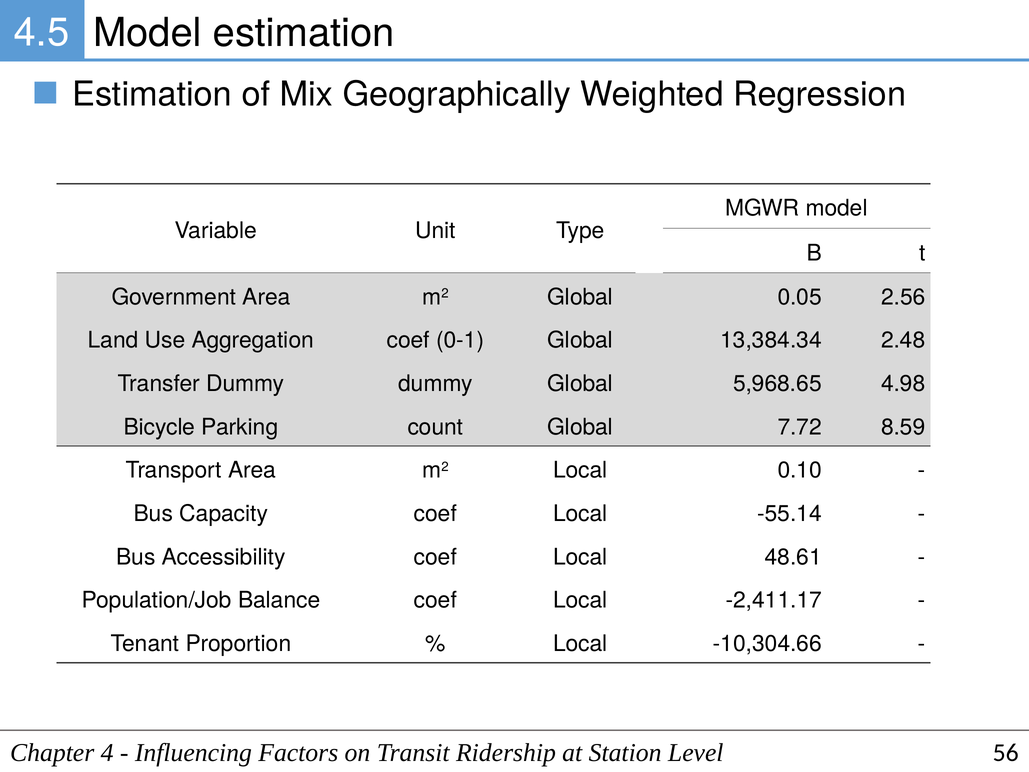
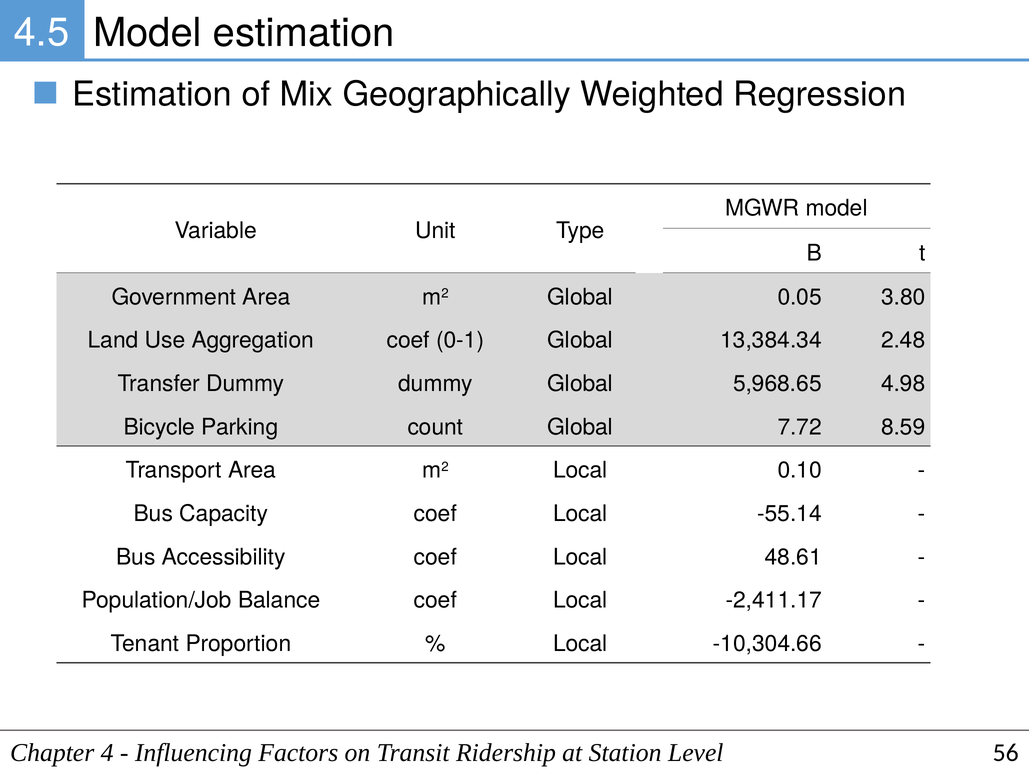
2.56: 2.56 -> 3.80 (903, 297)
